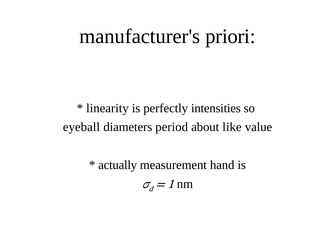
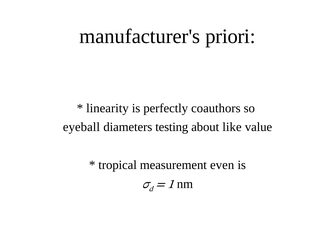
intensities: intensities -> coauthors (216, 108)
period: period -> testing (172, 127)
actually: actually -> tropical (118, 164)
hand: hand -> even (222, 164)
